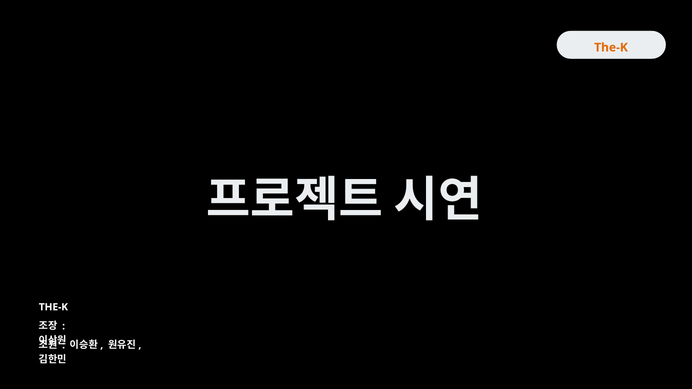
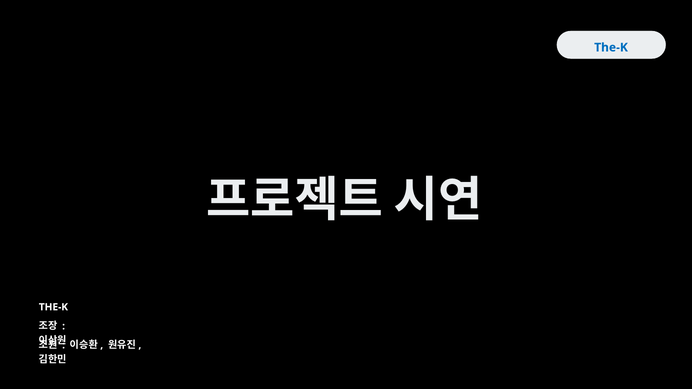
The-K colour: orange -> blue (611, 47)
